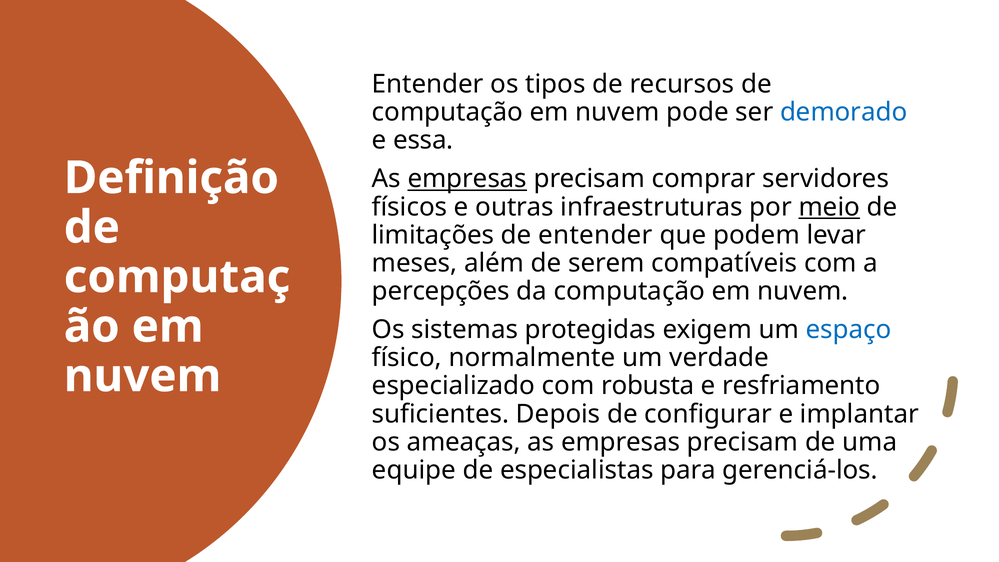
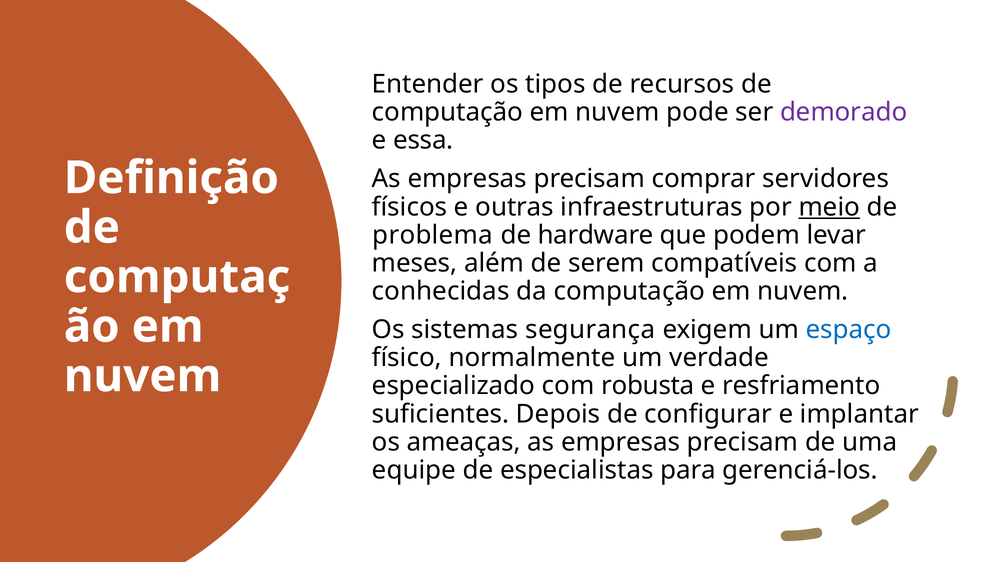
demorado colour: blue -> purple (844, 112)
empresas underline: present -> none (467, 179)
limitações: limitações -> problema (433, 235)
de entender: entender -> hardware (596, 235)
percepções: percepções -> conhecidas (441, 291)
protegidas: protegidas -> segurança (590, 330)
